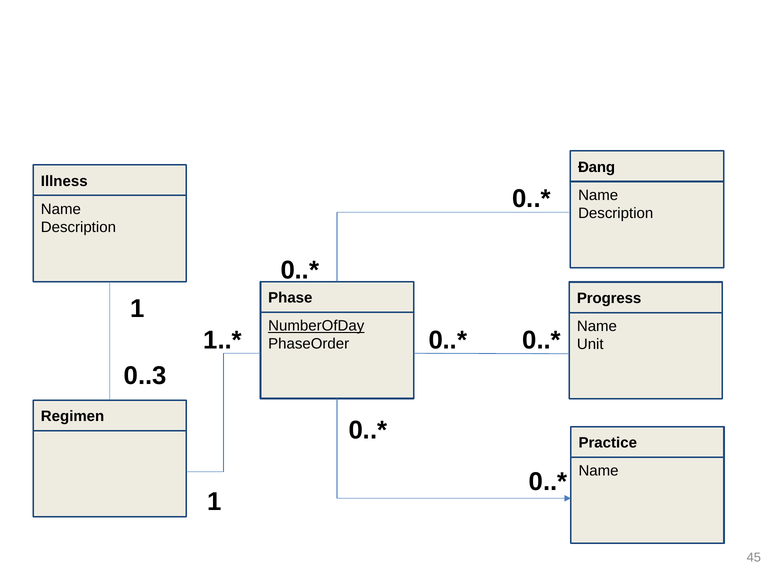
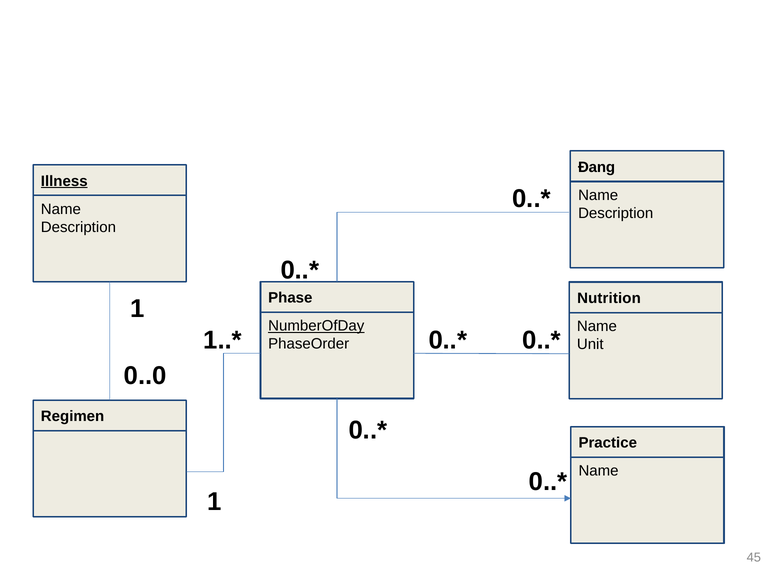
Illness underline: none -> present (64, 181)
Progress: Progress -> Nutrition (609, 298)
0..3: 0..3 -> 0..0 (145, 376)
